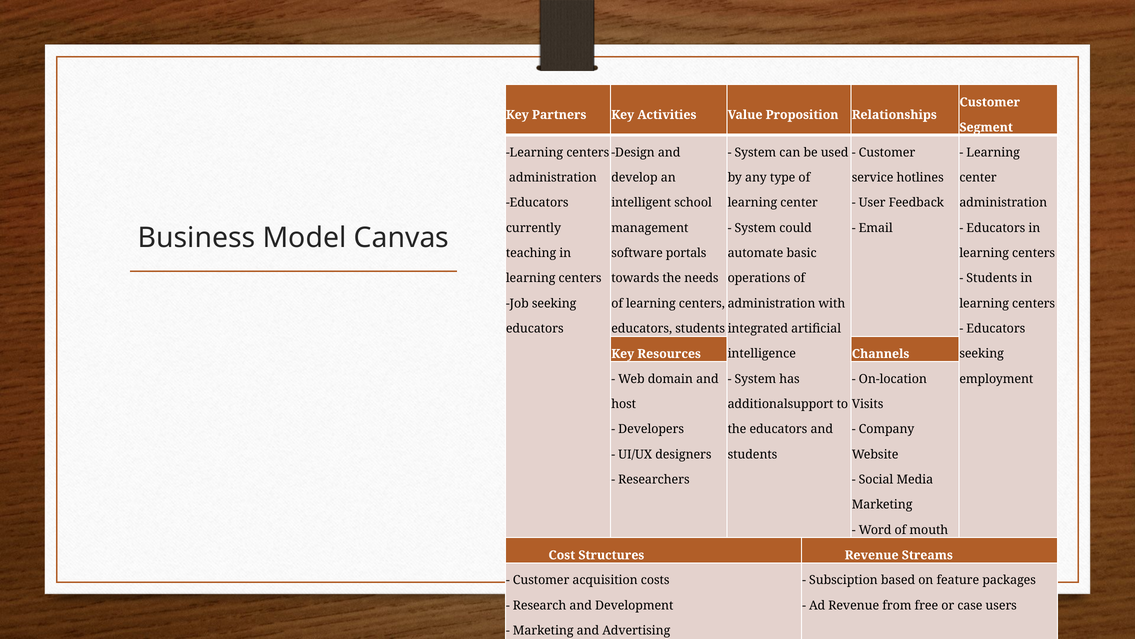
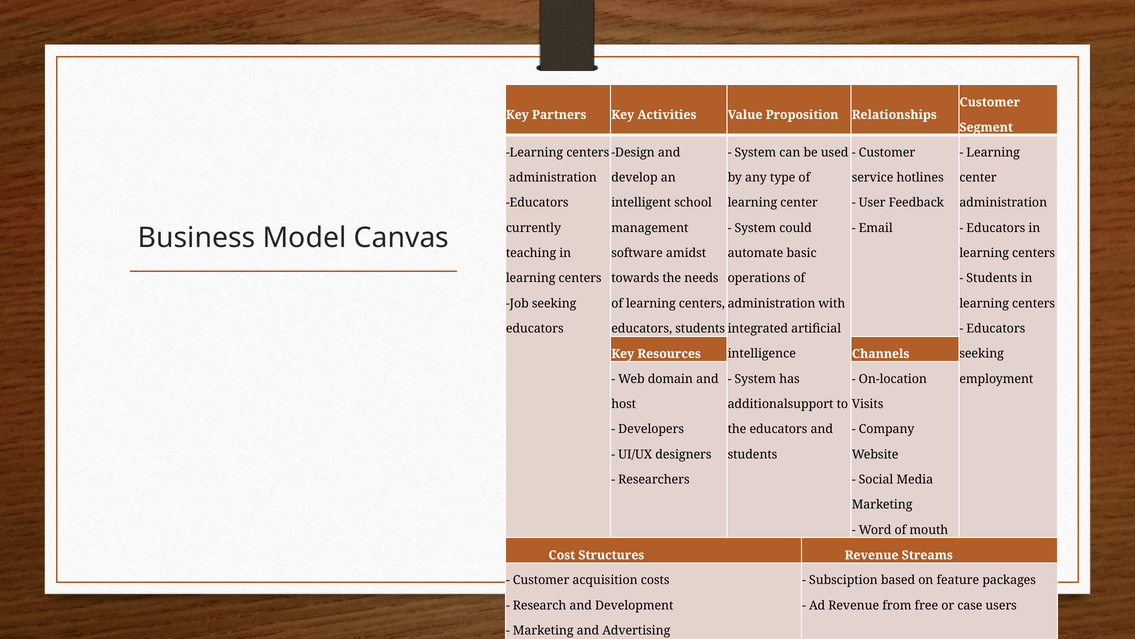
portals: portals -> amidst (686, 253)
